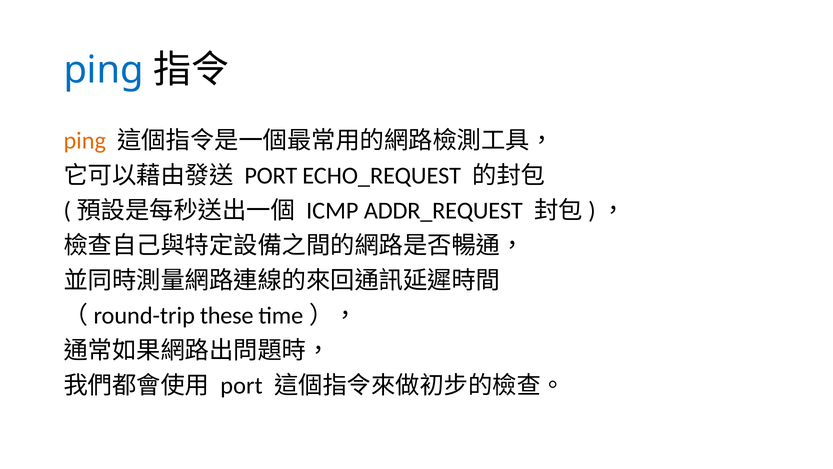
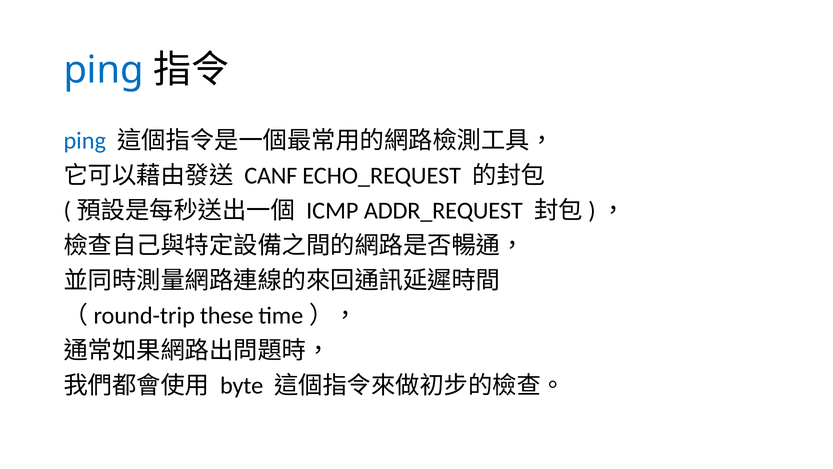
ping colour: orange -> blue (85, 141)
PORT: PORT -> CANF (271, 176)
port: port -> byte (242, 385)
